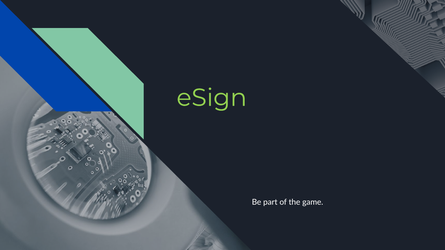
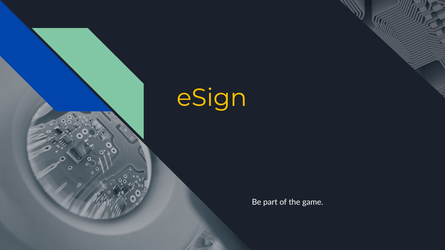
eSign colour: light green -> yellow (212, 98)
